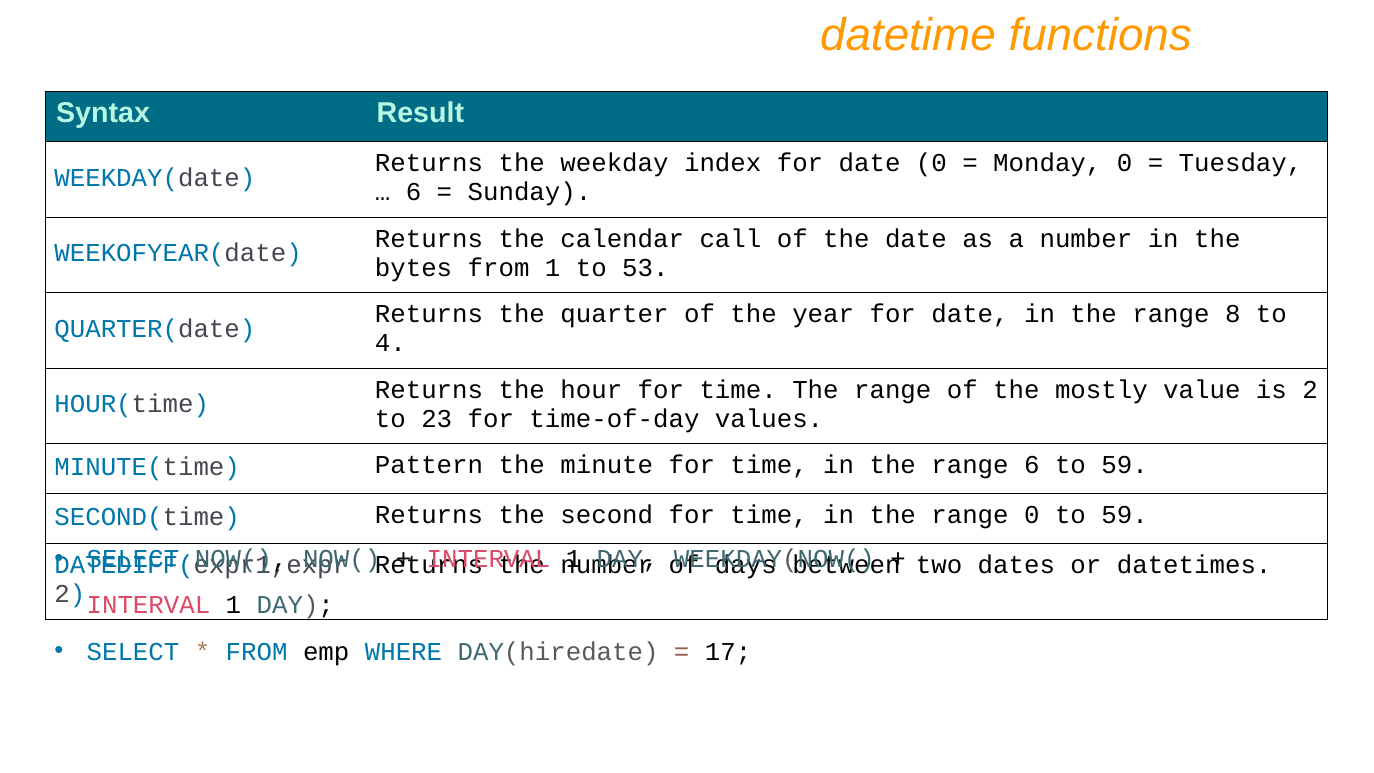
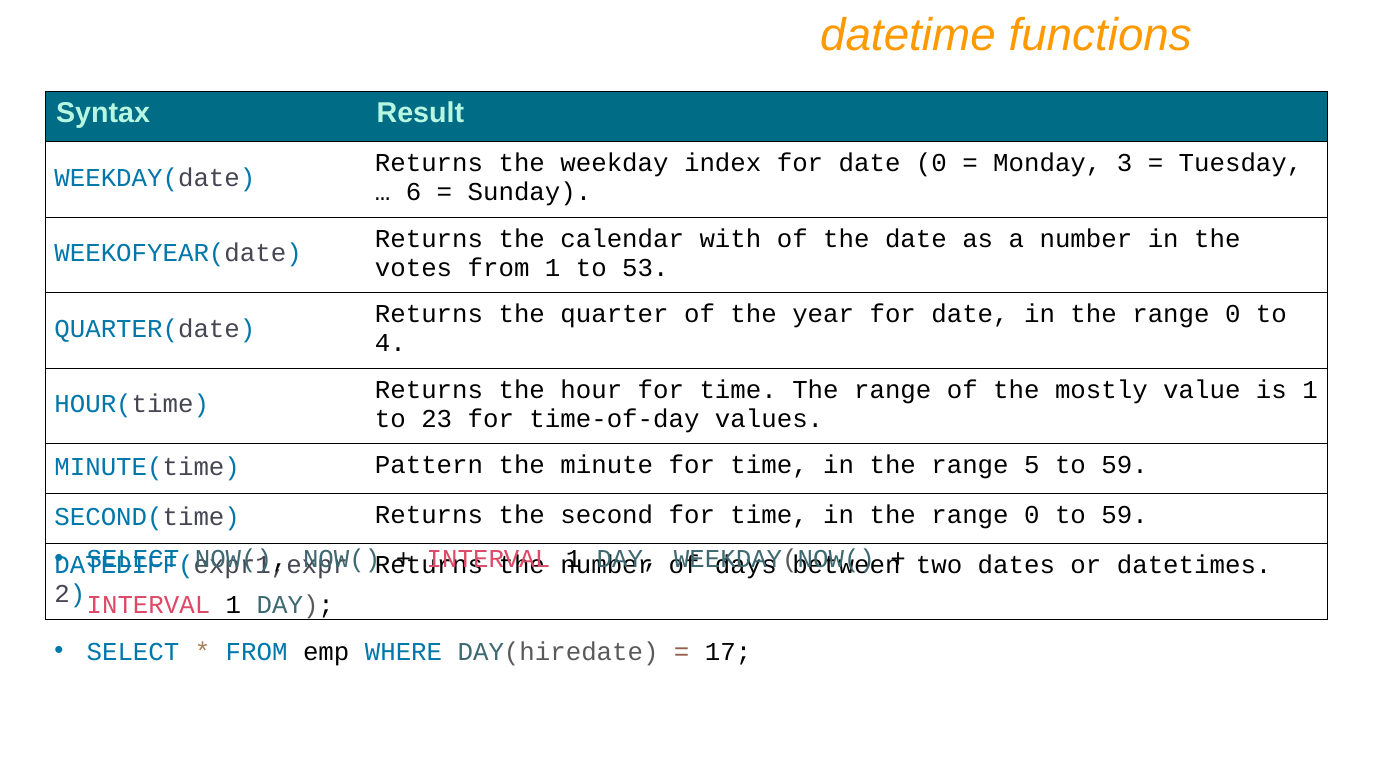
Monday 0: 0 -> 3 (1125, 163)
call: call -> with (730, 239)
bytes: bytes -> votes (414, 268)
8: 8 -> 0 (1233, 314)
is 2: 2 -> 1 (1310, 390)
range 6: 6 -> 5 (1032, 465)
